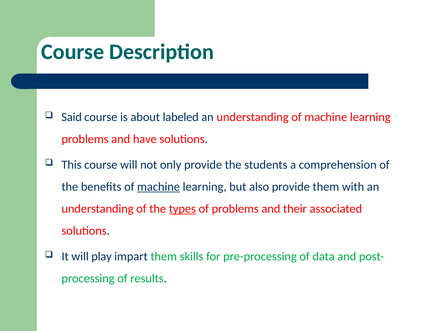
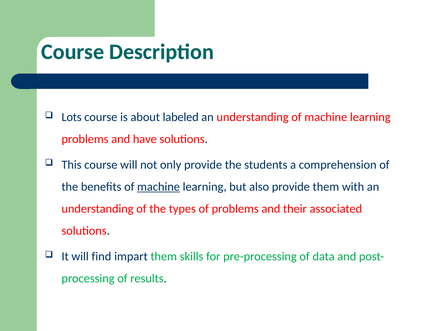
Said: Said -> Lots (72, 117)
types underline: present -> none (182, 209)
play: play -> find (101, 257)
